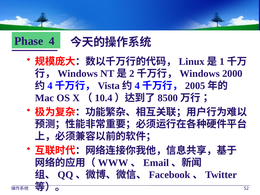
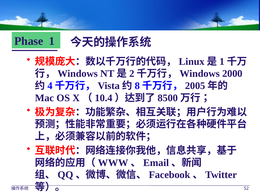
Phase 4: 4 -> 1 (52, 41)
4: 4 -> 8 (137, 86)
